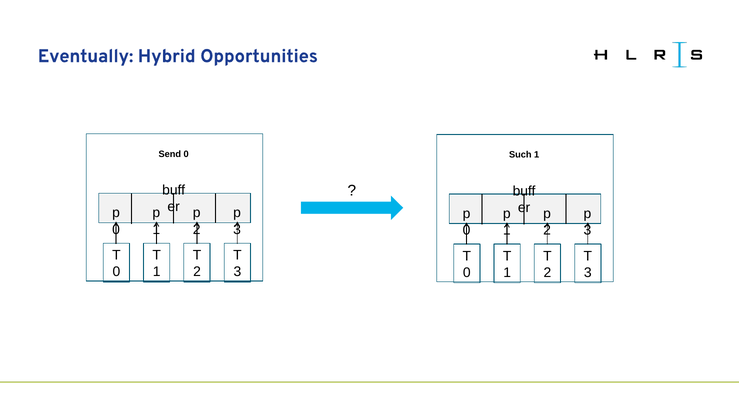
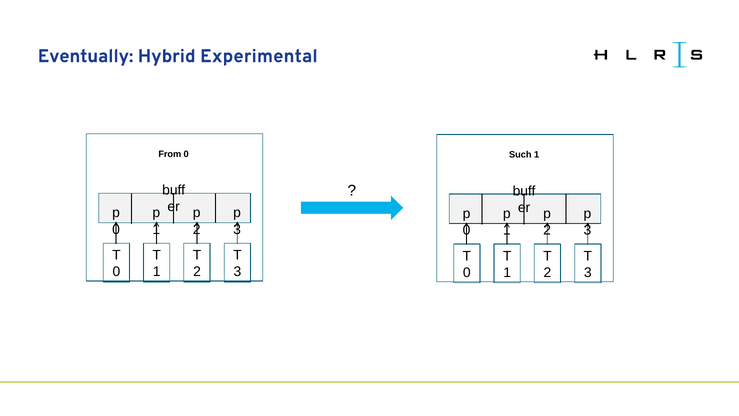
Opportunities: Opportunities -> Experimental (259, 56)
Send: Send -> From (170, 154)
